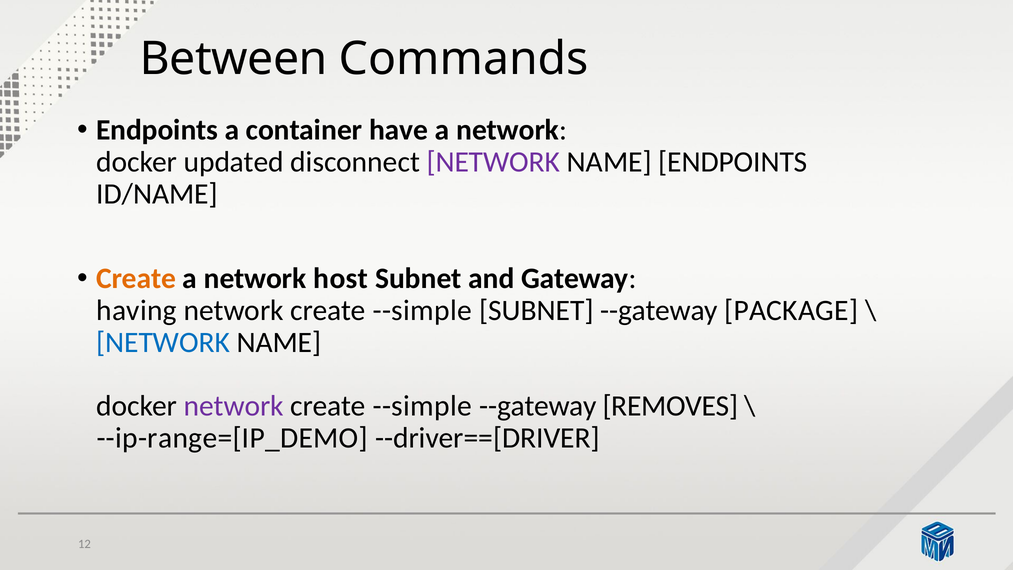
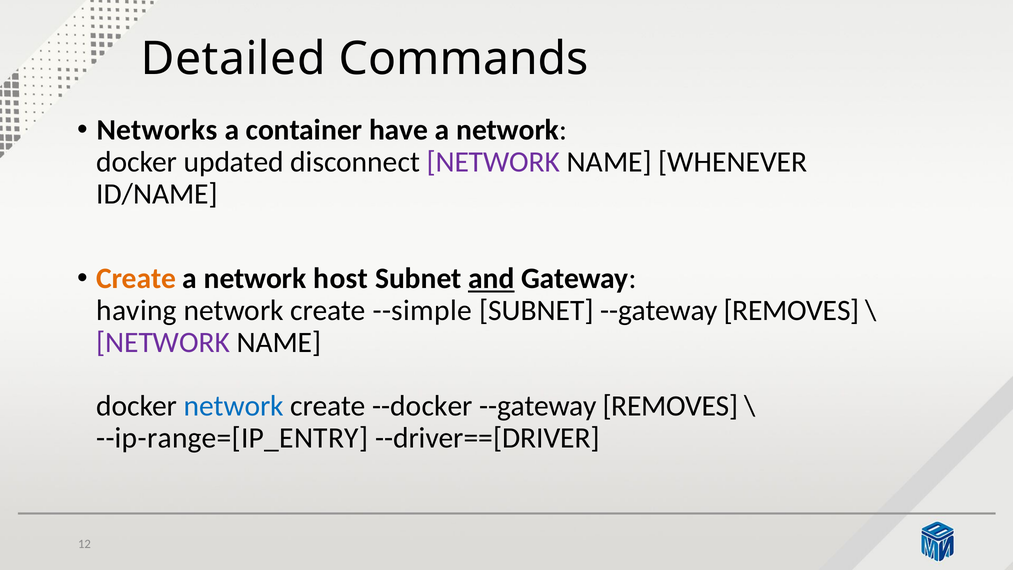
Between: Between -> Detailed (233, 59)
Endpoints: Endpoints -> Networks (157, 130)
NAME ENDPOINTS: ENDPOINTS -> WHENEVER (733, 162)
and underline: none -> present (491, 279)
SUBNET --gateway PACKAGE: PACKAGE -> REMOVES (791, 310)
NETWORK colour: blue -> purple (163, 342)
network colour: purple -> blue (234, 406)
--simple: --simple -> --docker (422, 406)
--ip-range=[IP_DEMO: --ip-range=[IP_DEMO -> --ip-range=[IP_ENTRY (232, 438)
